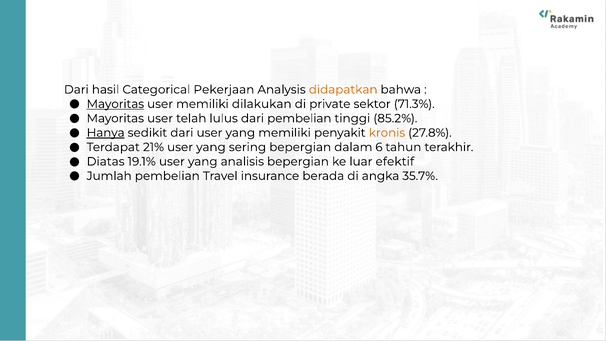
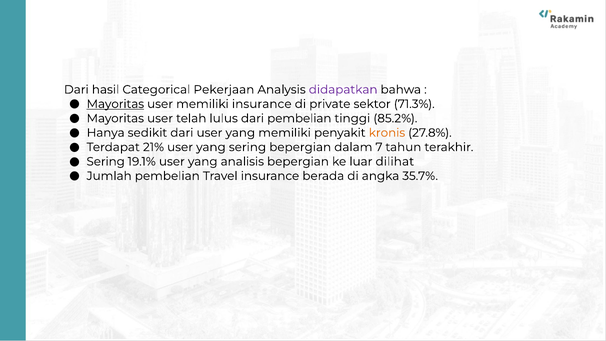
didapatkan colour: orange -> purple (343, 90)
memiliki dilakukan: dilakukan -> insurance (262, 104)
Hanya underline: present -> none (106, 133)
6: 6 -> 7 (379, 147)
Diatas: Diatas -> Sering (106, 161)
efektif: efektif -> dilihat (395, 161)
